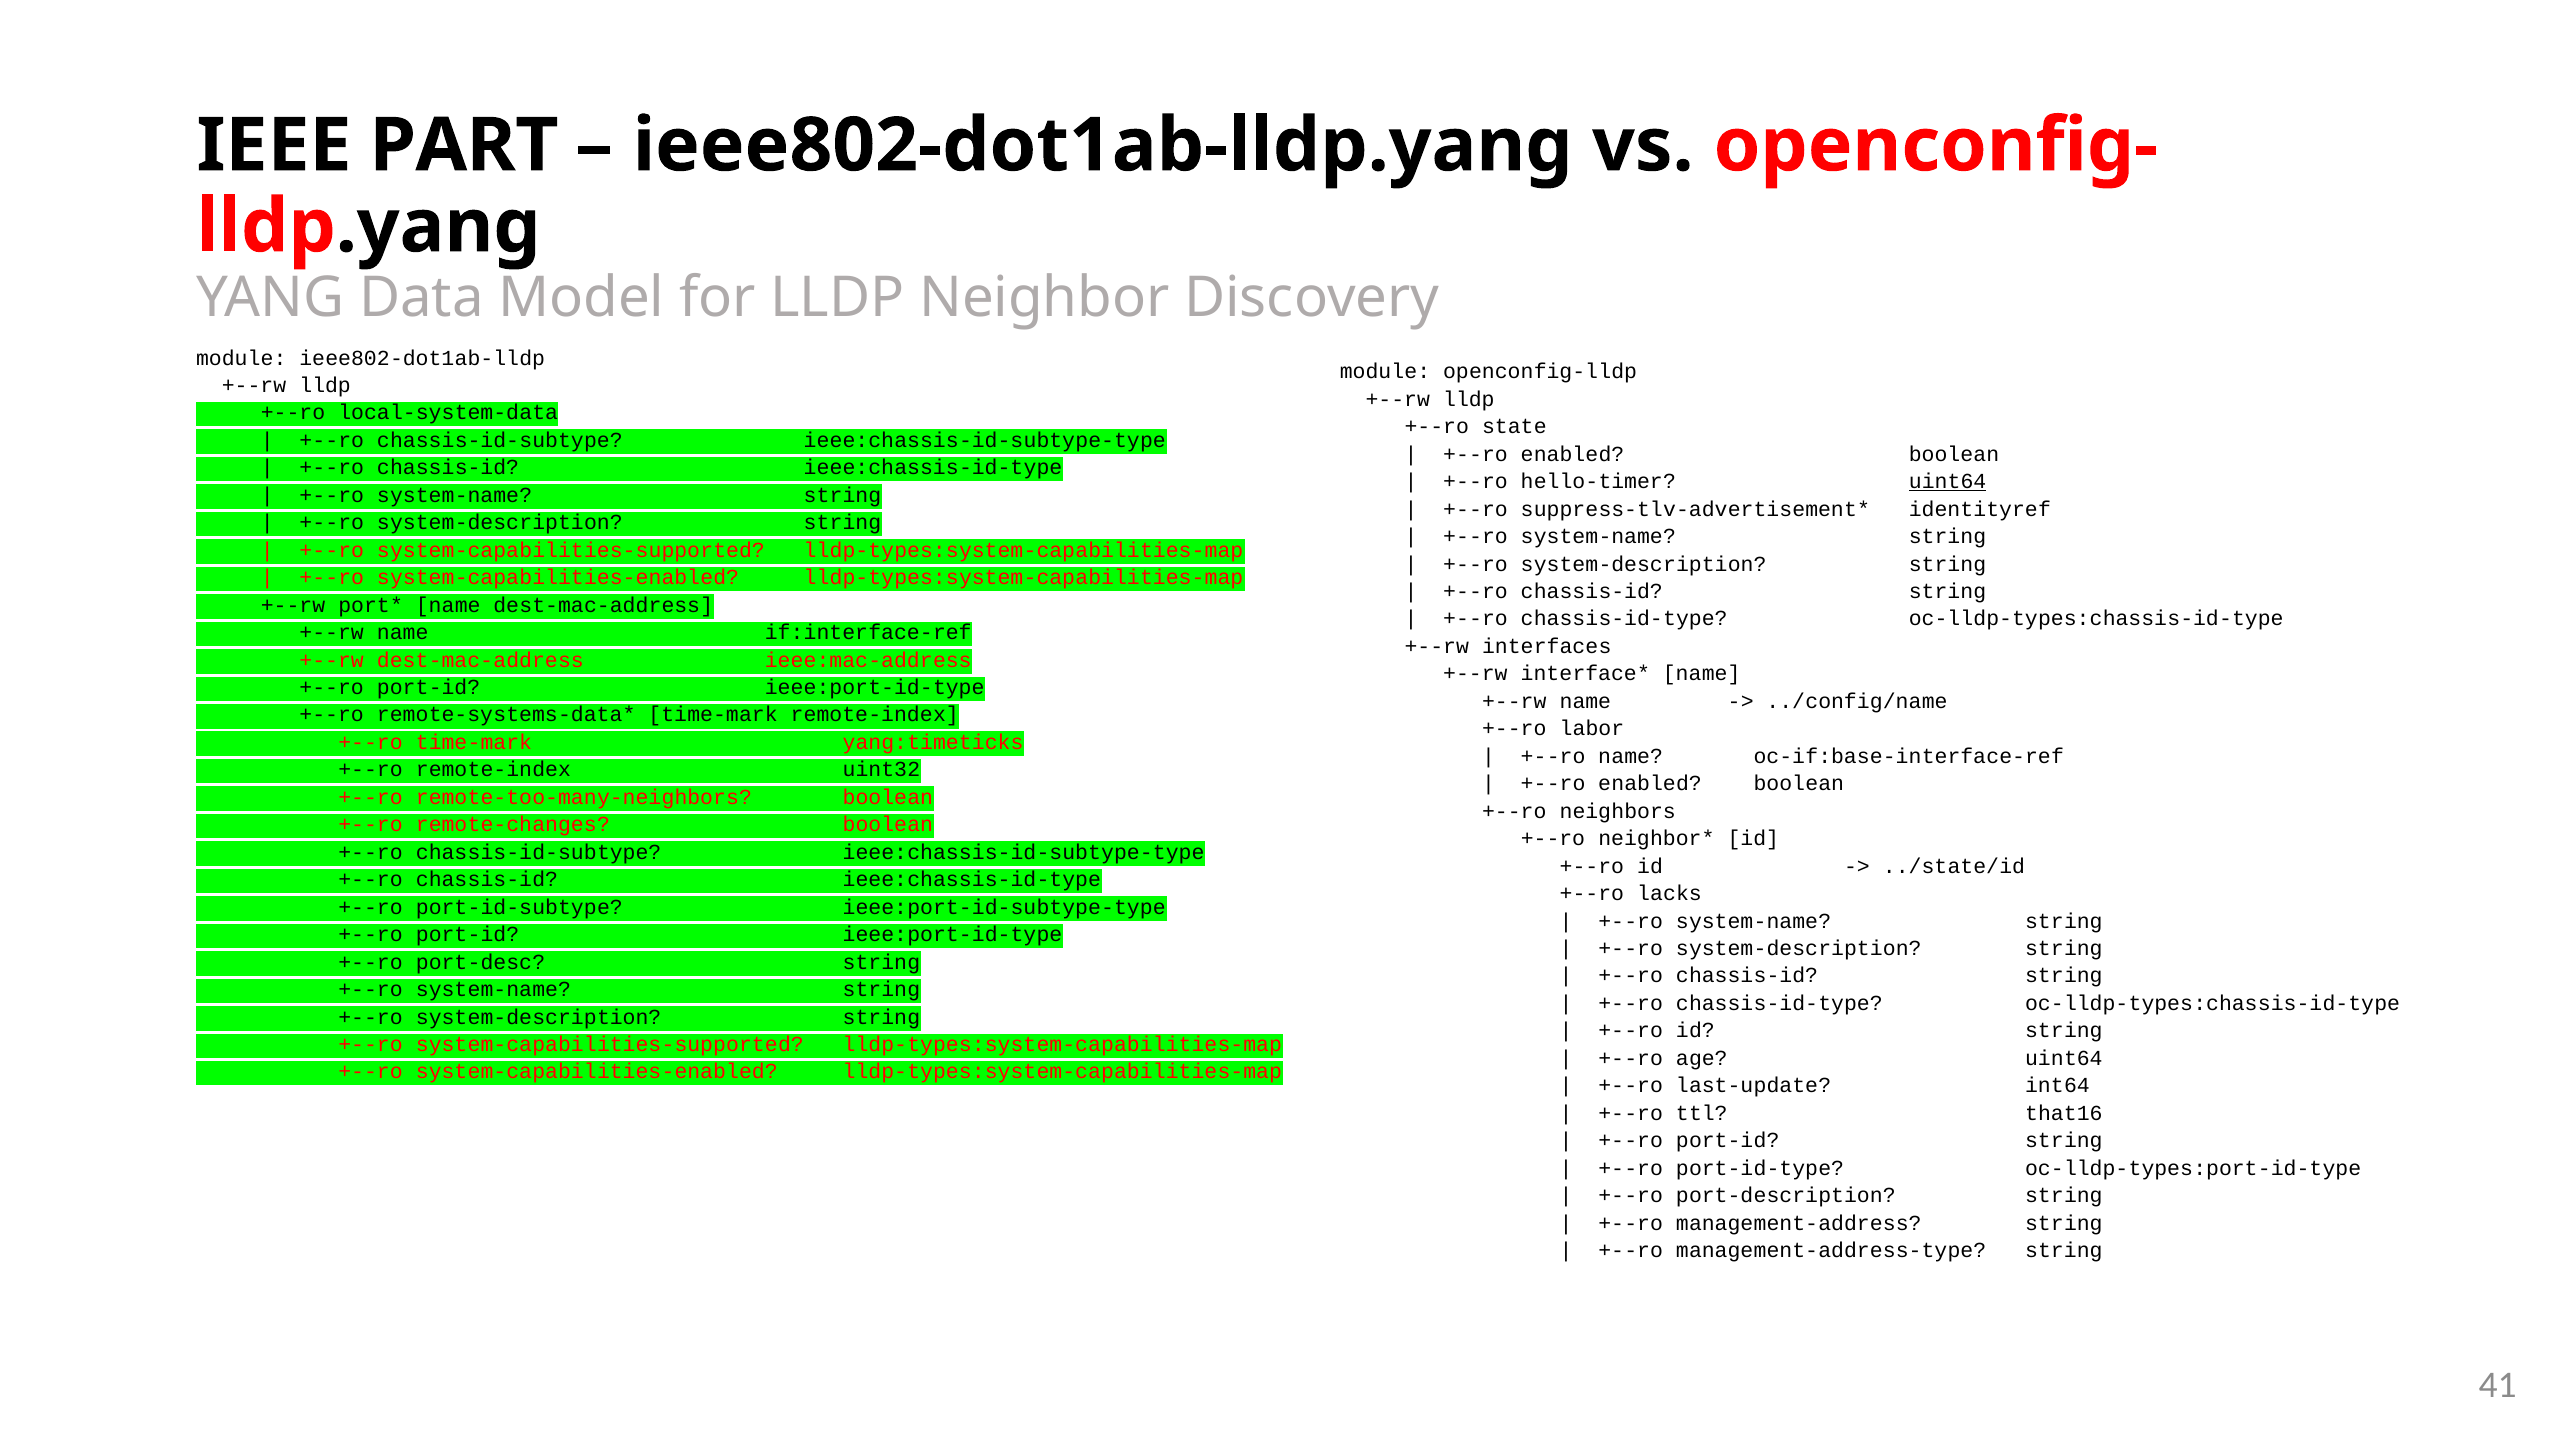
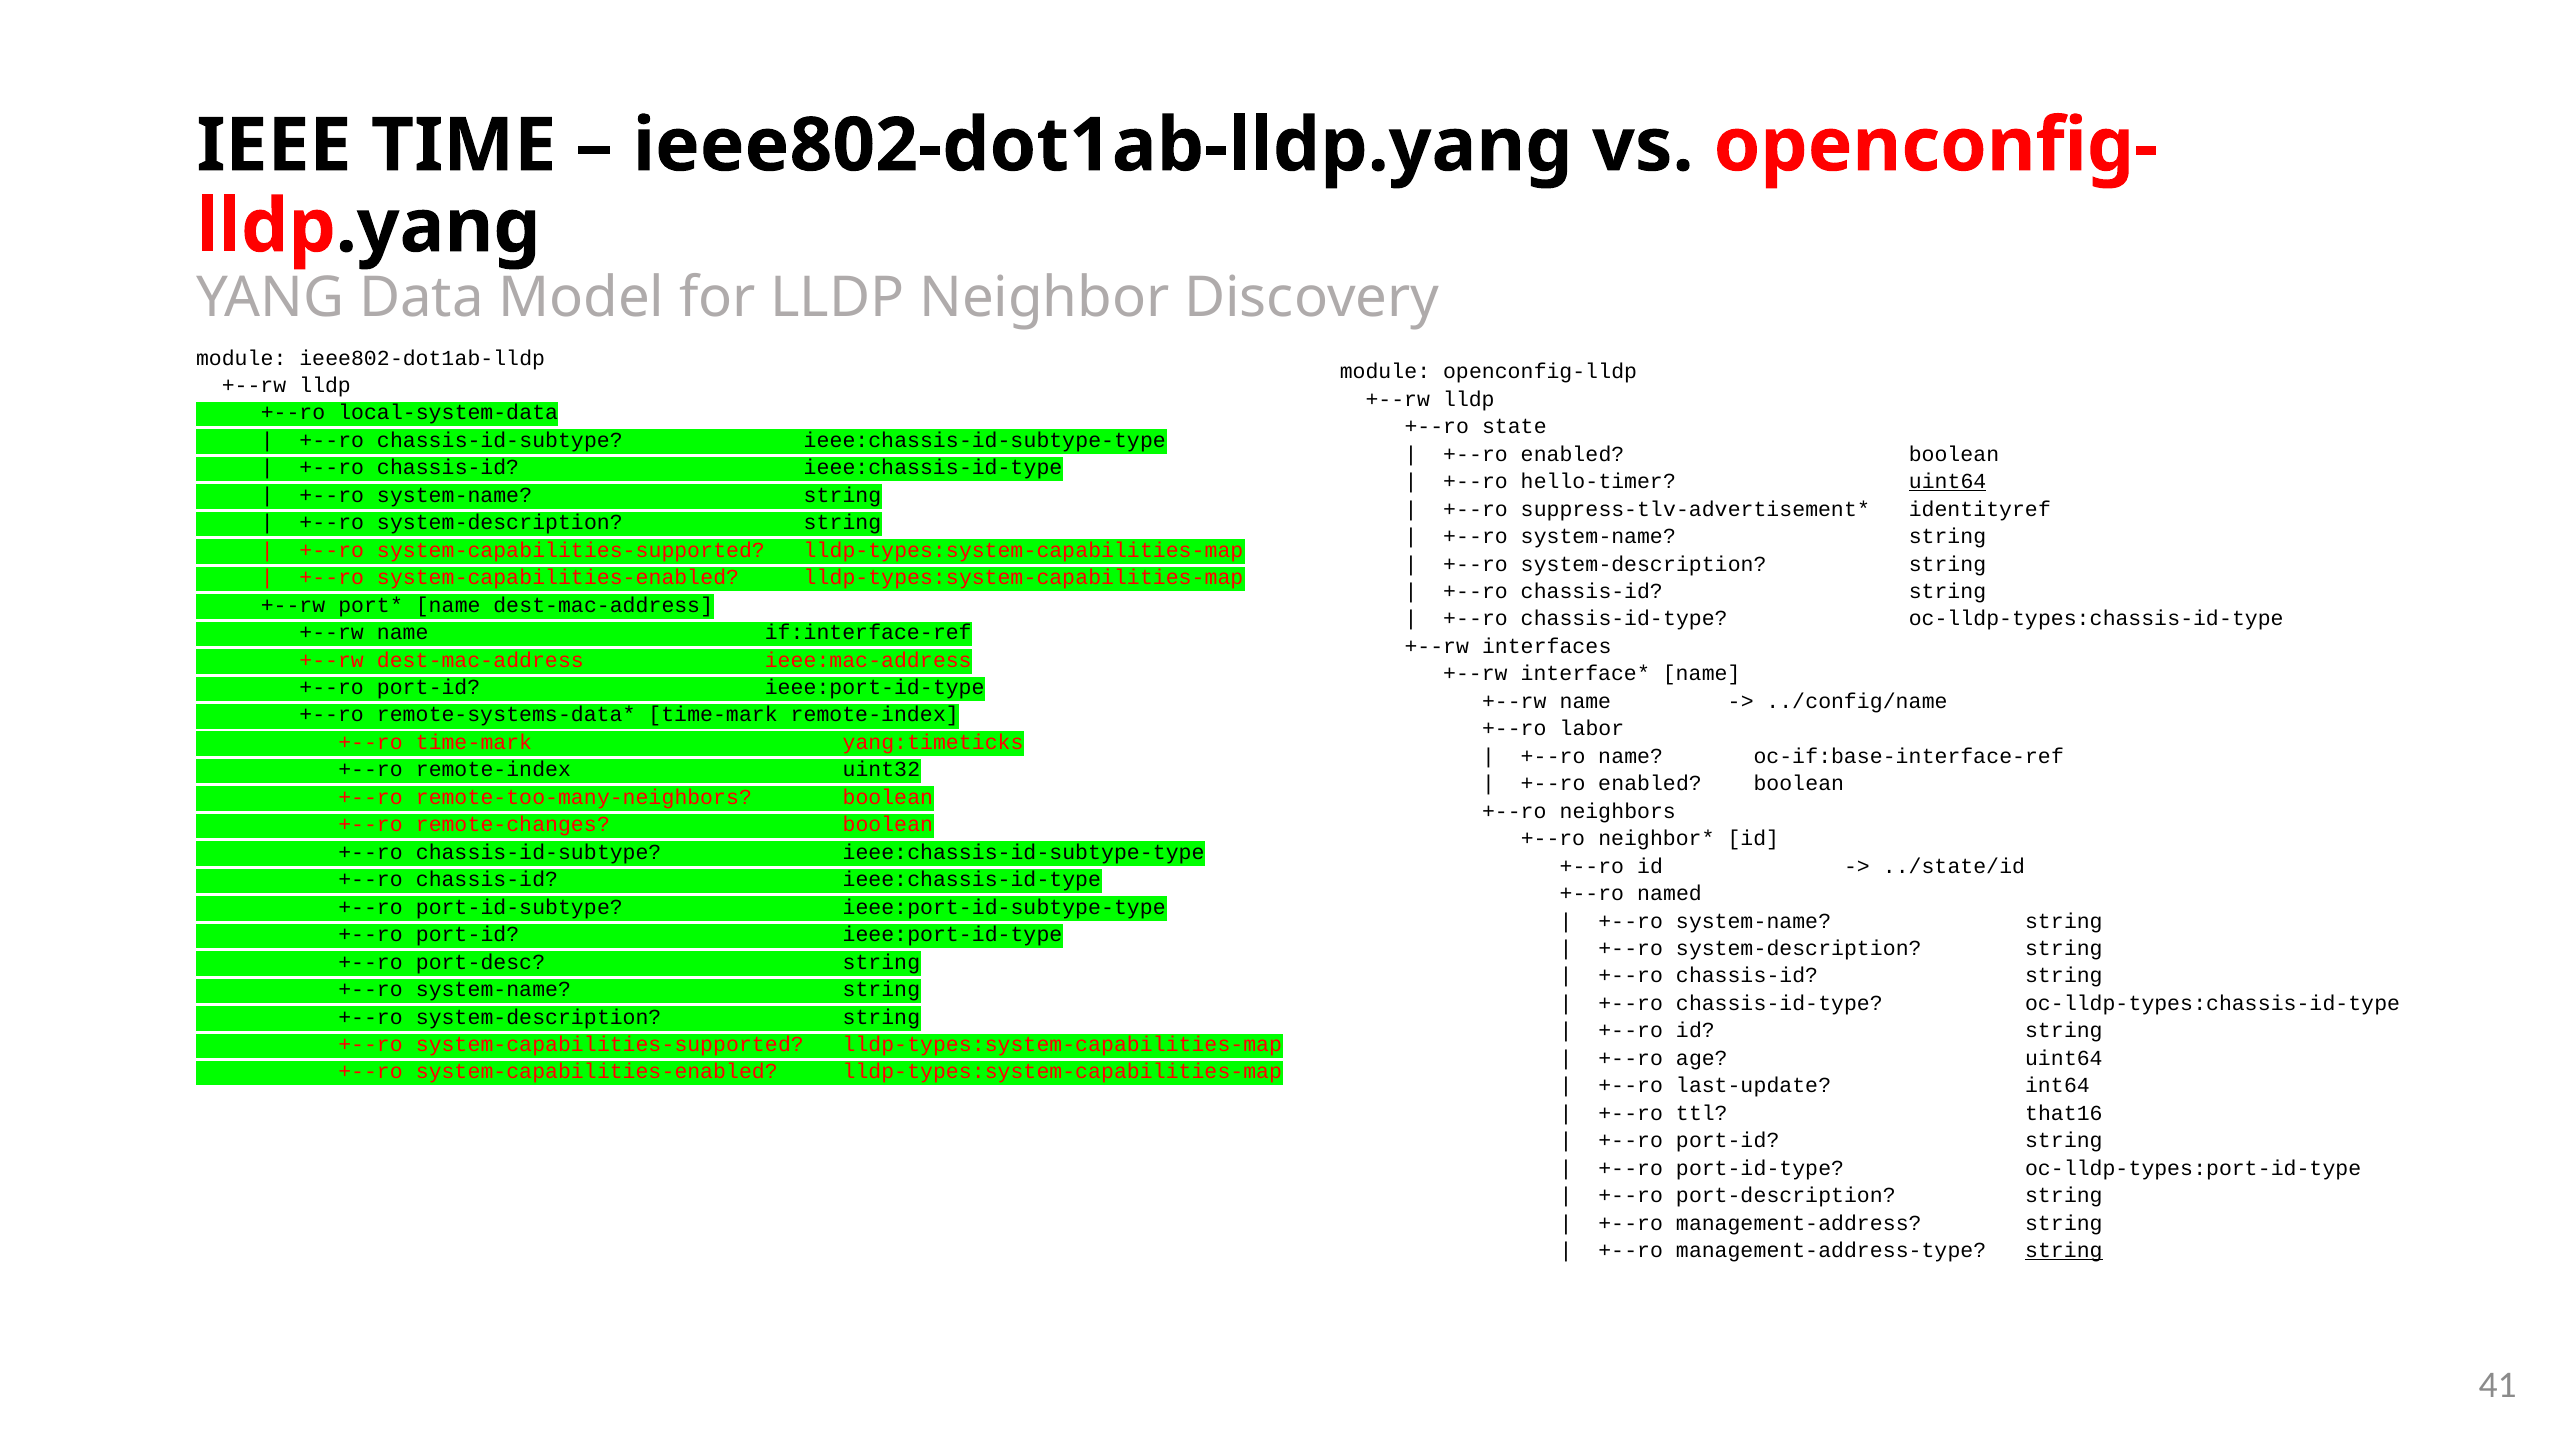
PART: PART -> TIME (464, 146)
lacks: lacks -> named (1670, 893)
string underline: none -> present (2064, 1250)
